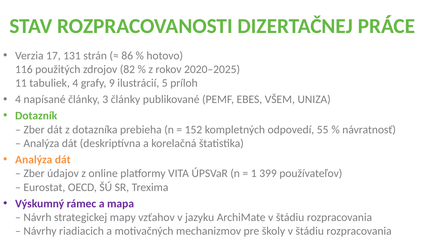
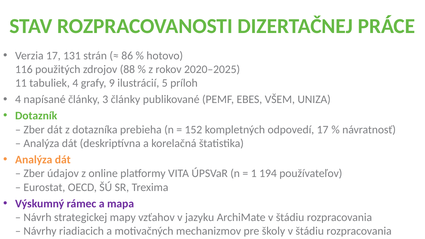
82: 82 -> 88 (127, 69)
odpovedí 55: 55 -> 17 (323, 130)
399: 399 -> 194 (268, 173)
